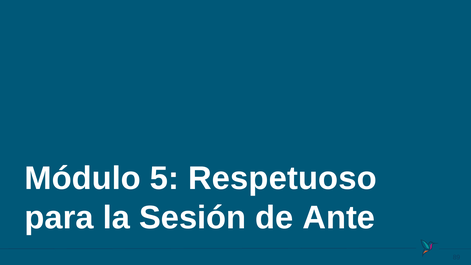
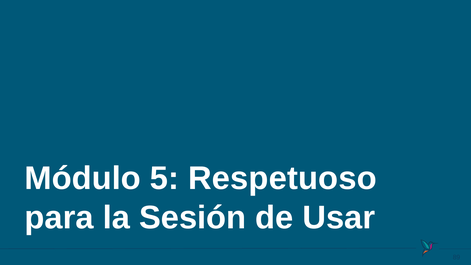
Ante: Ante -> Usar (339, 218)
